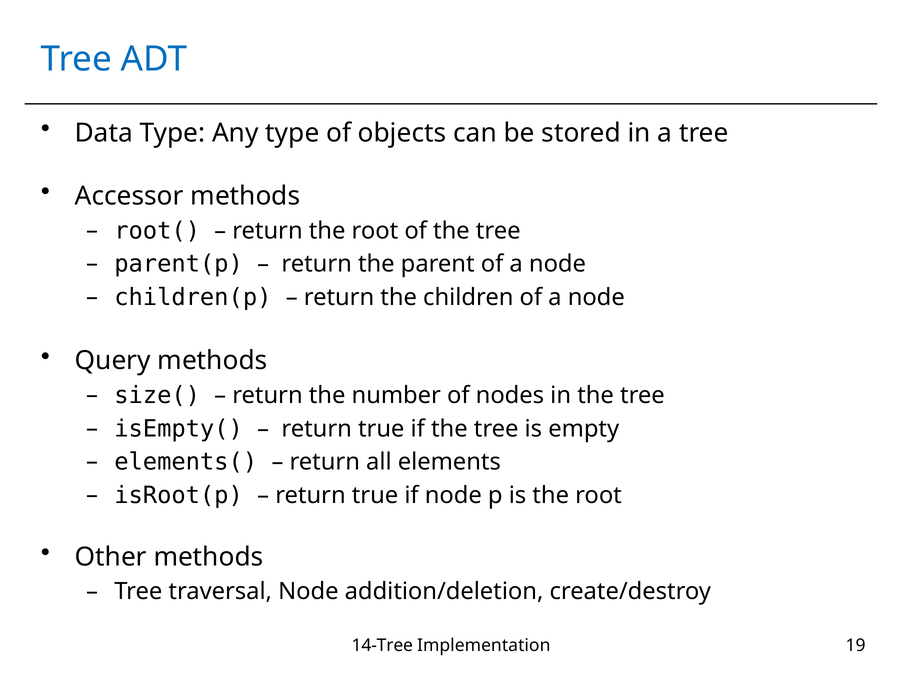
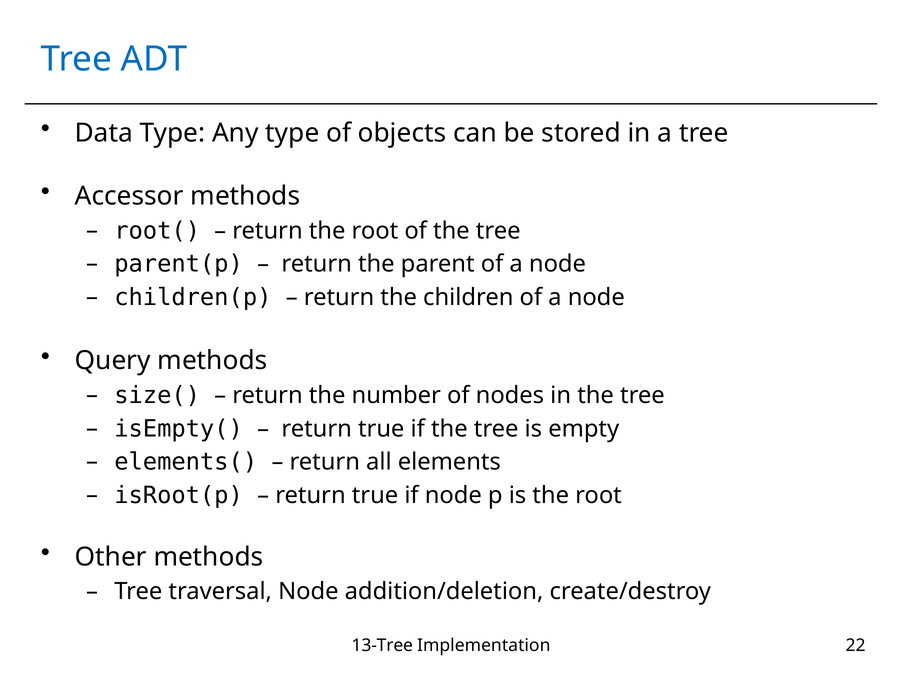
14-Tree: 14-Tree -> 13-Tree (382, 646)
19: 19 -> 22 (856, 646)
